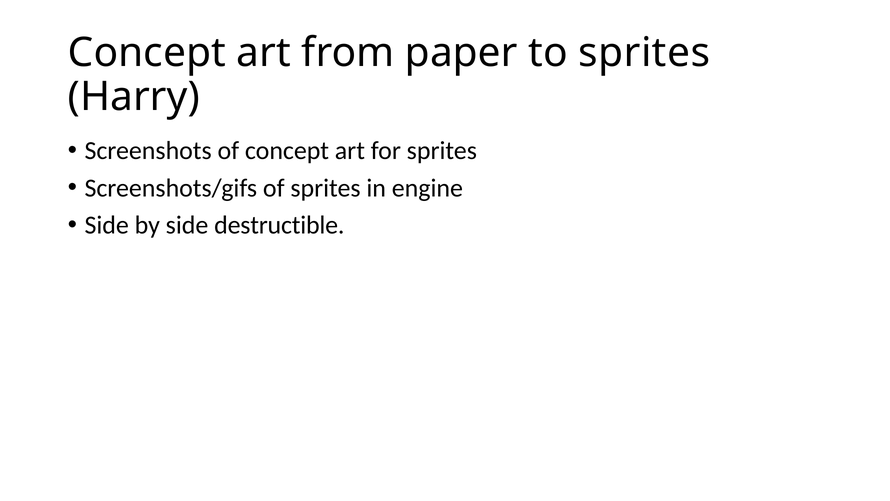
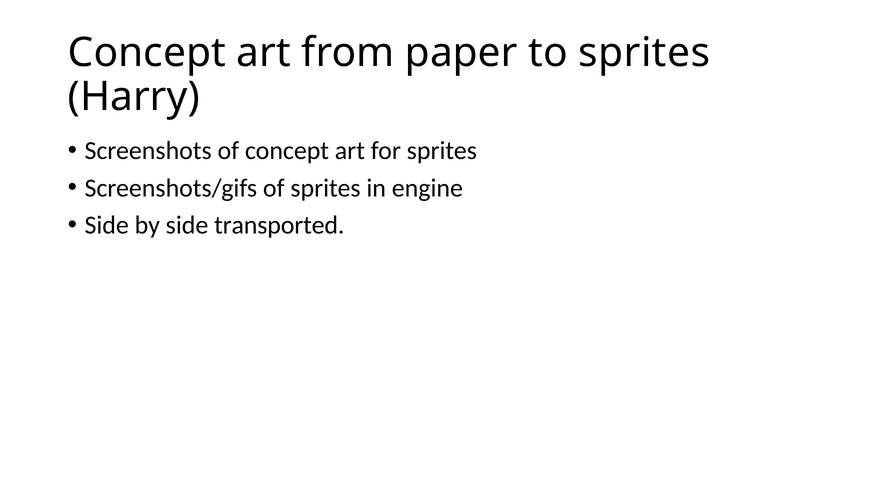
destructible: destructible -> transported (279, 225)
